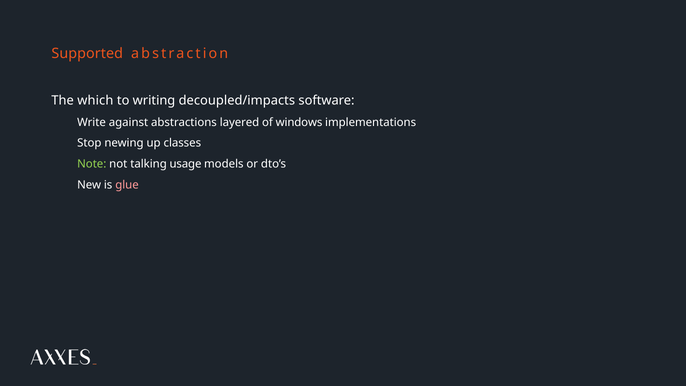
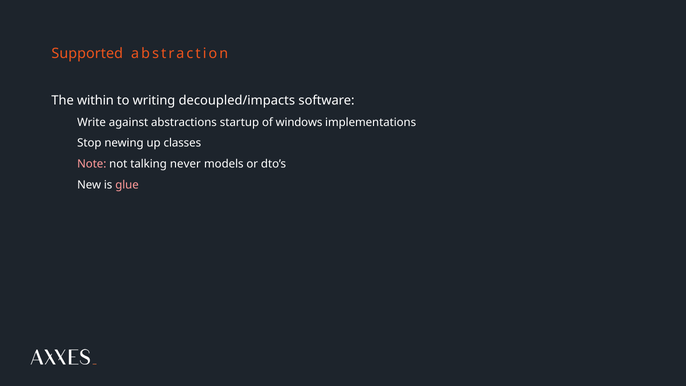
which: which -> within (95, 101)
layered: layered -> startup (239, 122)
Note colour: light green -> pink (92, 164)
usage: usage -> never (185, 164)
